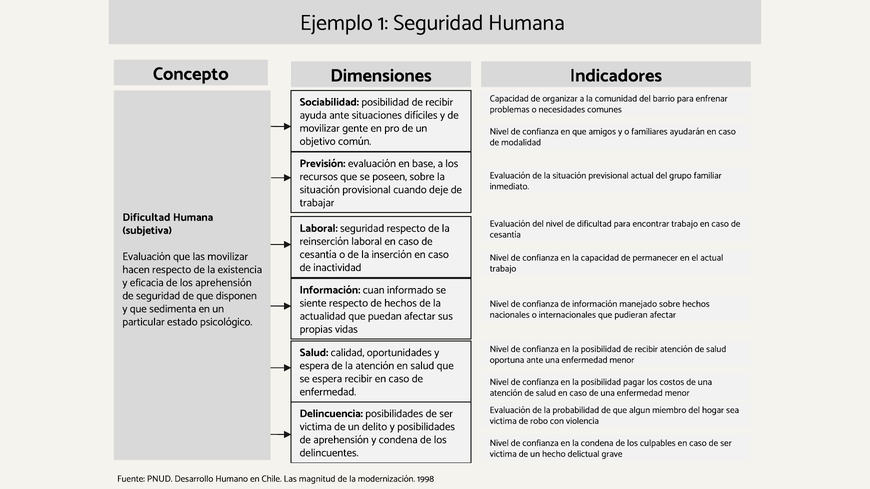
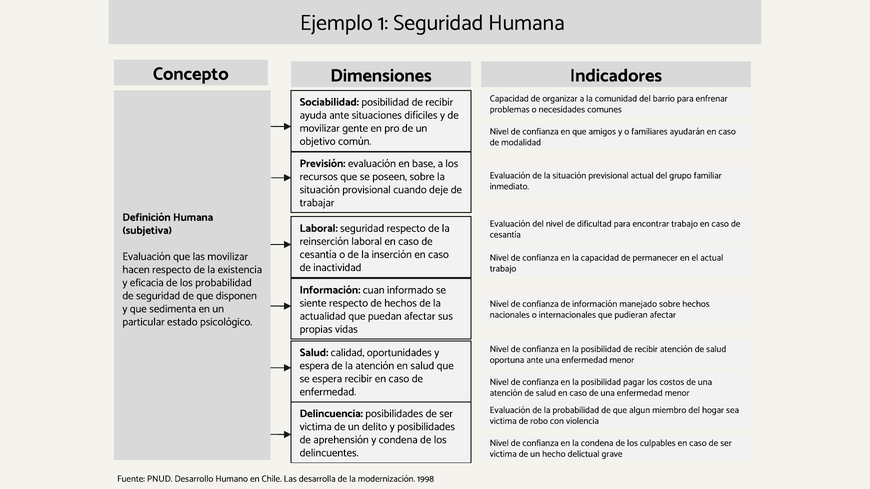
Dificultad: Dificultad -> Definición (147, 217)
los aprehensión: aprehensión -> probabilidad (223, 283)
magnitud: magnitud -> desarrolla (317, 479)
